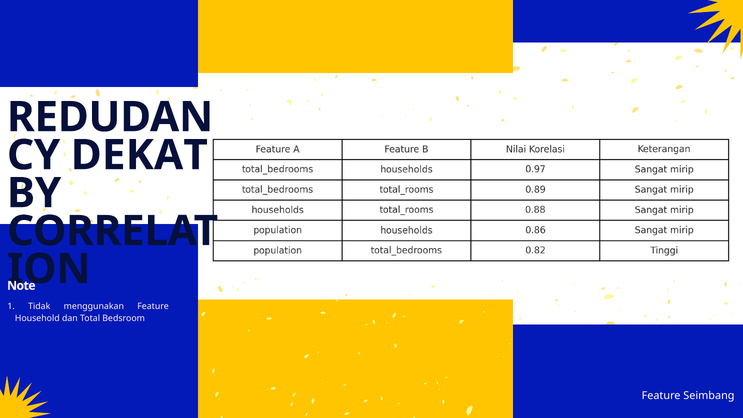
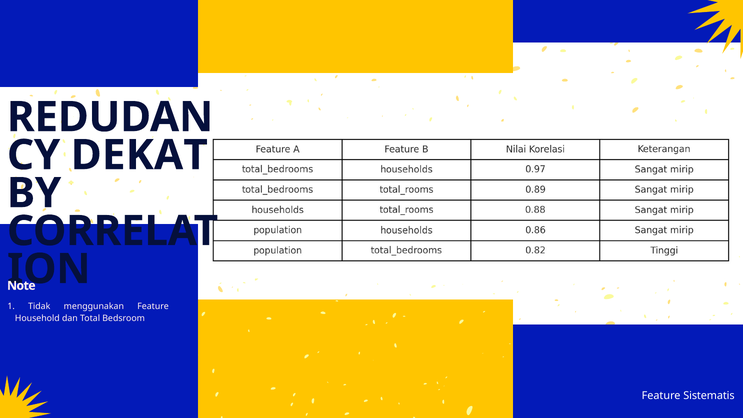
Seimbang: Seimbang -> Sistematis (709, 396)
